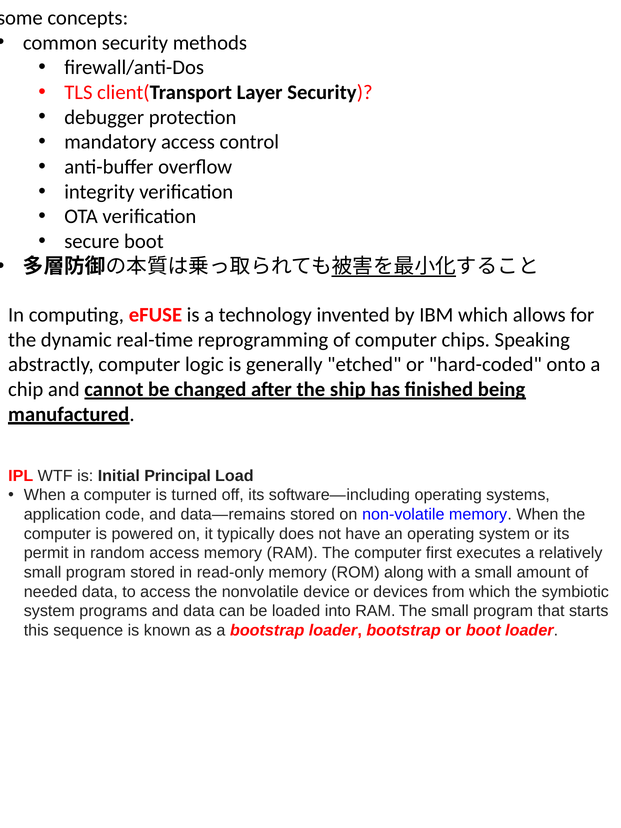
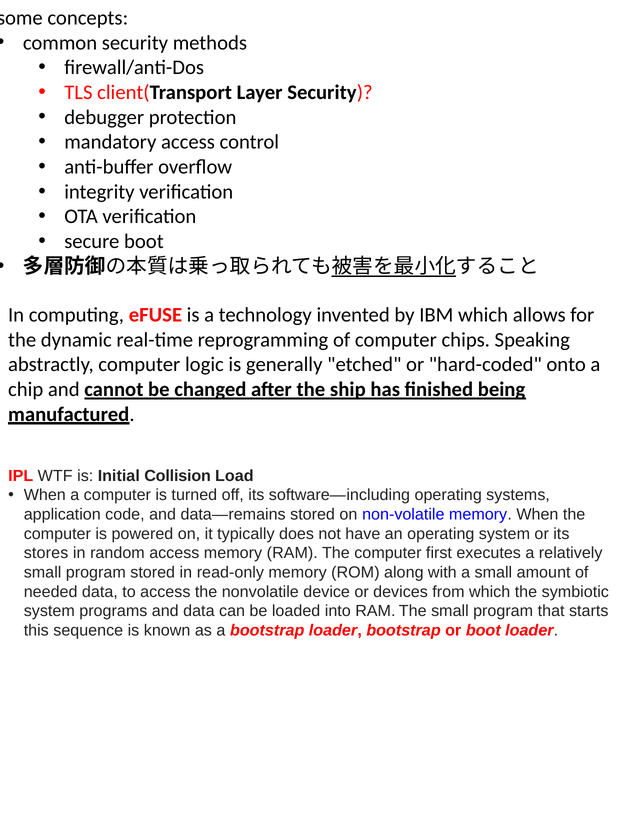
Principal: Principal -> Collision (178, 476)
permit: permit -> stores (46, 553)
